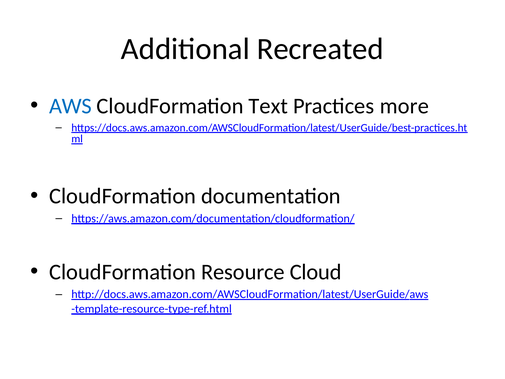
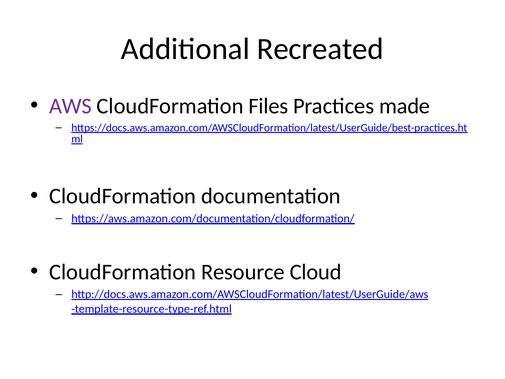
AWS colour: blue -> purple (71, 106)
Text: Text -> Files (268, 106)
more: more -> made (405, 106)
